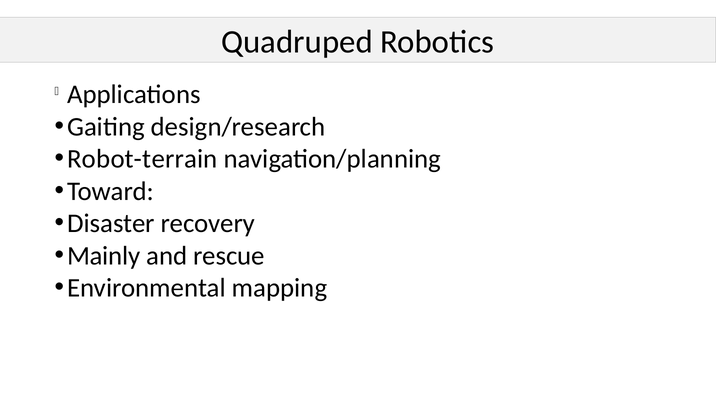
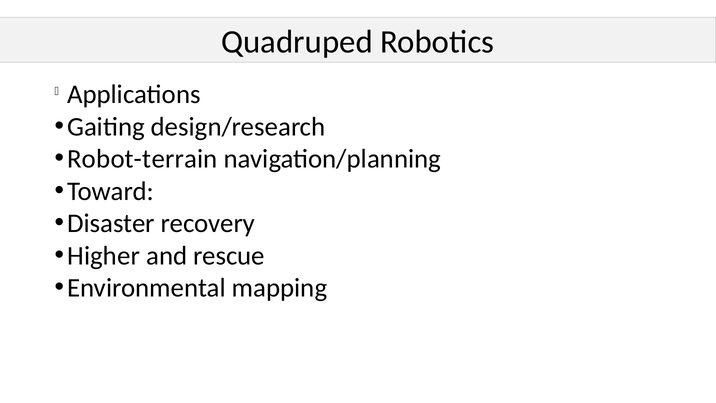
Mainly: Mainly -> Higher (104, 255)
